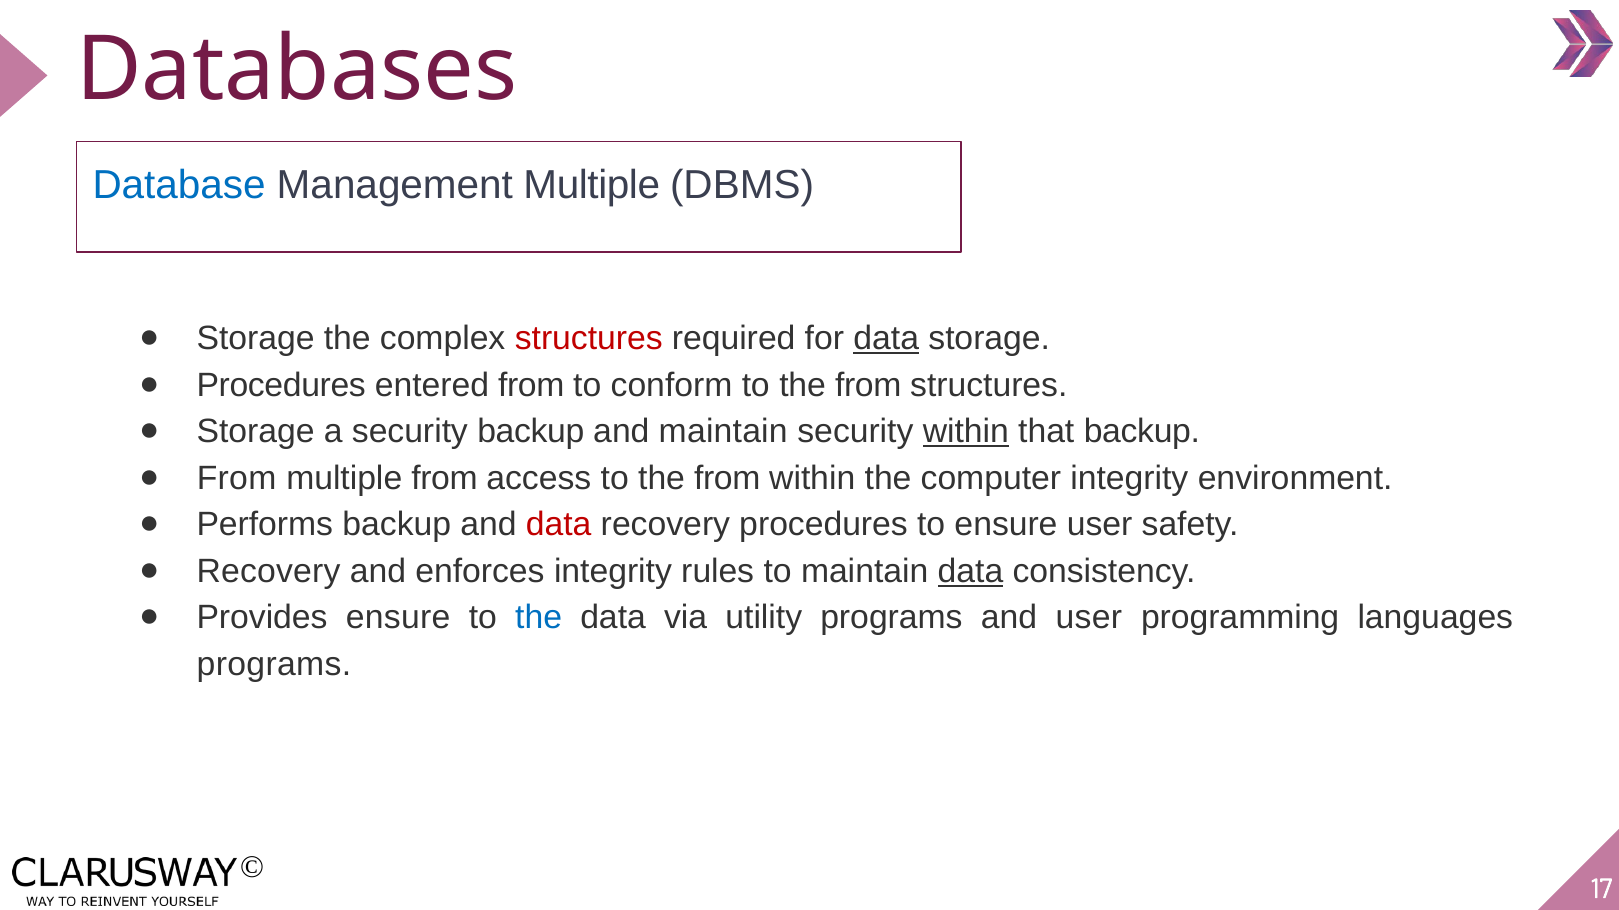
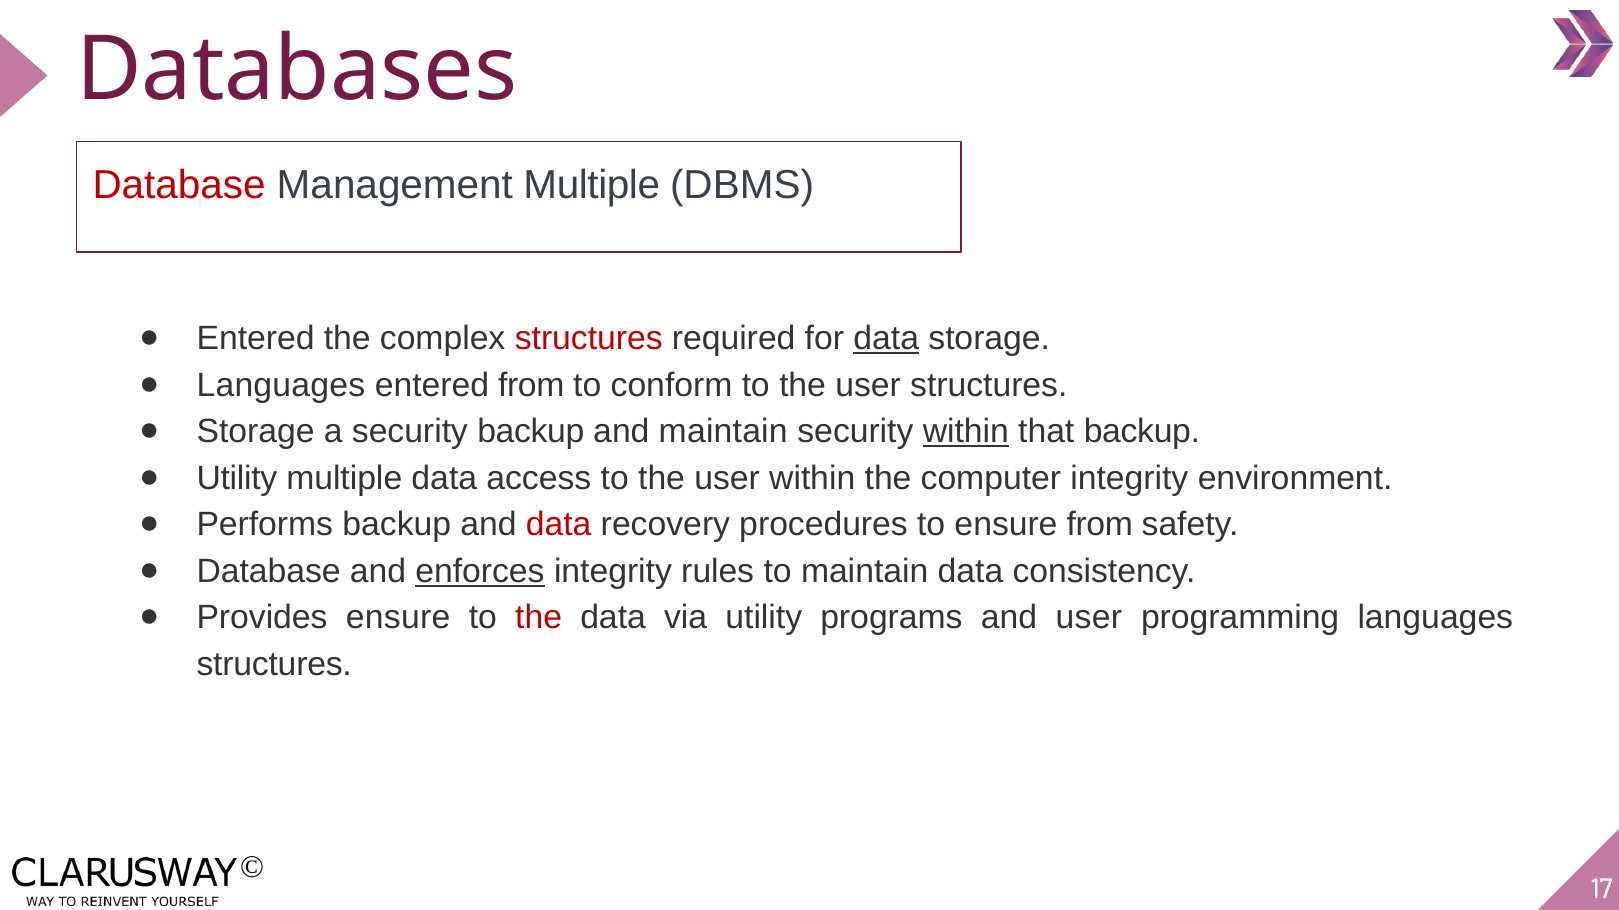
Database colour: blue -> red (179, 185)
Storage: Storage -> Entered (256, 339)
Procedures: Procedures -> Languages (281, 386)
conform to the from: from -> user (868, 386)
From: From -> Utility (237, 479)
multiple from: from -> data (444, 479)
access to the from: from -> user (727, 479)
ensure user: user -> from (1100, 525)
Recovery: Recovery -> Database (269, 572)
enforces underline: none -> present (480, 572)
data underline: present -> none (970, 572)
the colour: blue -> red (539, 618)
programs: programs -> structures (274, 665)
